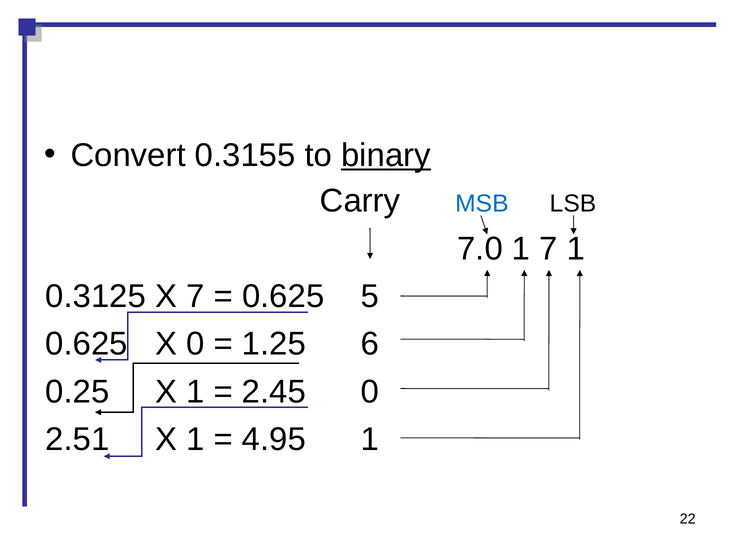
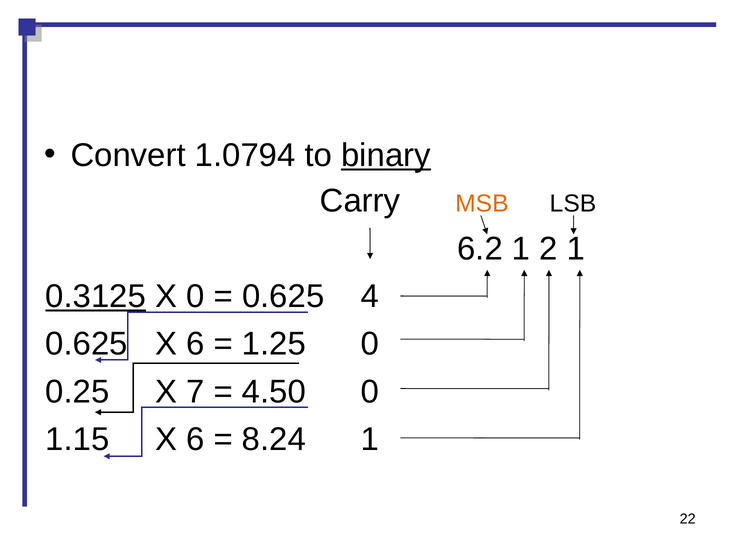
0.3155: 0.3155 -> 1.0794 (245, 155)
MSB colour: blue -> orange (482, 204)
7.0: 7.0 -> 6.2 (480, 249)
1 7: 7 -> 2 (549, 249)
0.3125 underline: none -> present (96, 296)
X 7: 7 -> 0 (195, 296)
5: 5 -> 4 (370, 296)
0.625 X 0: 0 -> 6 (195, 344)
1.25 6: 6 -> 0 (370, 344)
0.25 X 1: 1 -> 7 (195, 392)
2.45: 2.45 -> 4.50 (274, 392)
2.51: 2.51 -> 1.15 (77, 439)
1: 1 -> 6 (195, 439)
4.95: 4.95 -> 8.24 (274, 439)
